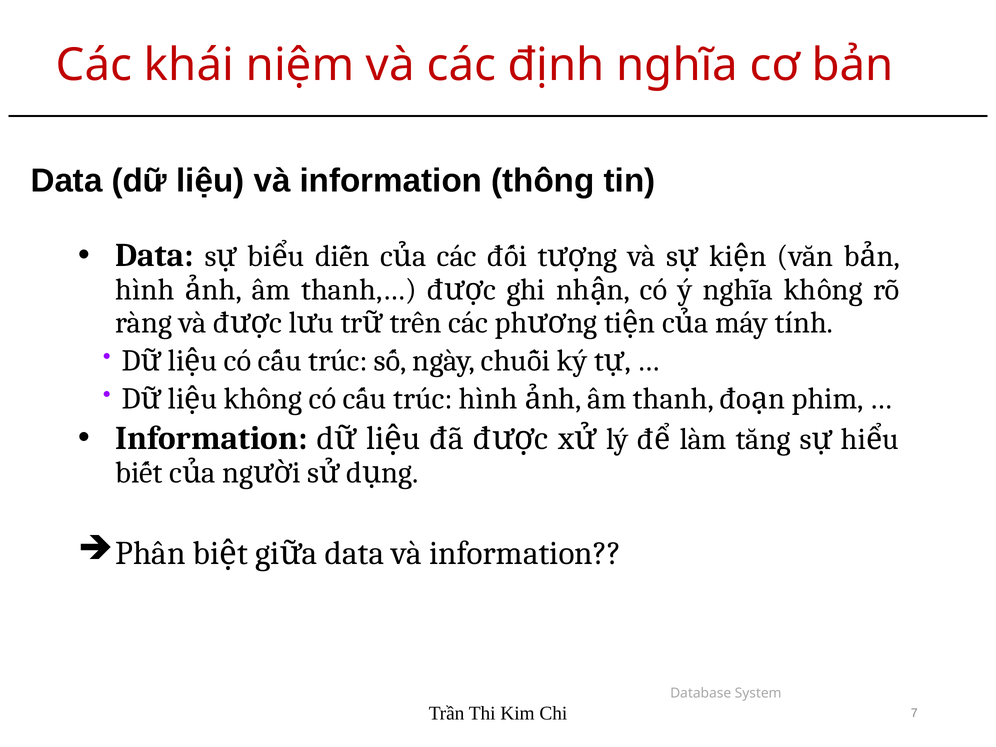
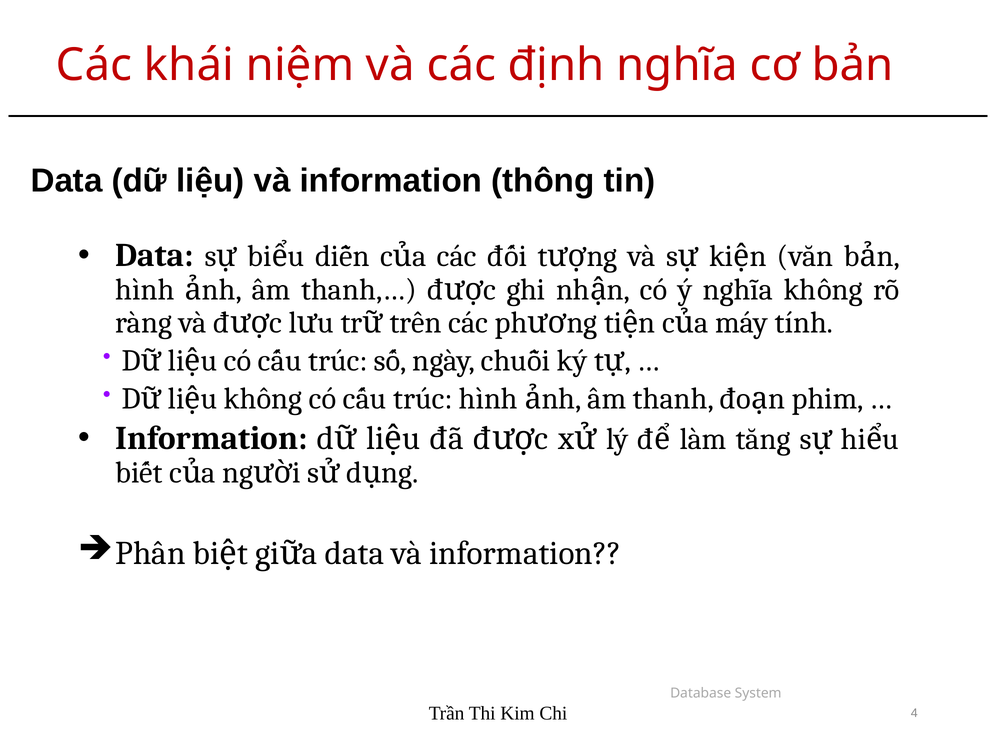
7: 7 -> 4 (914, 713)
